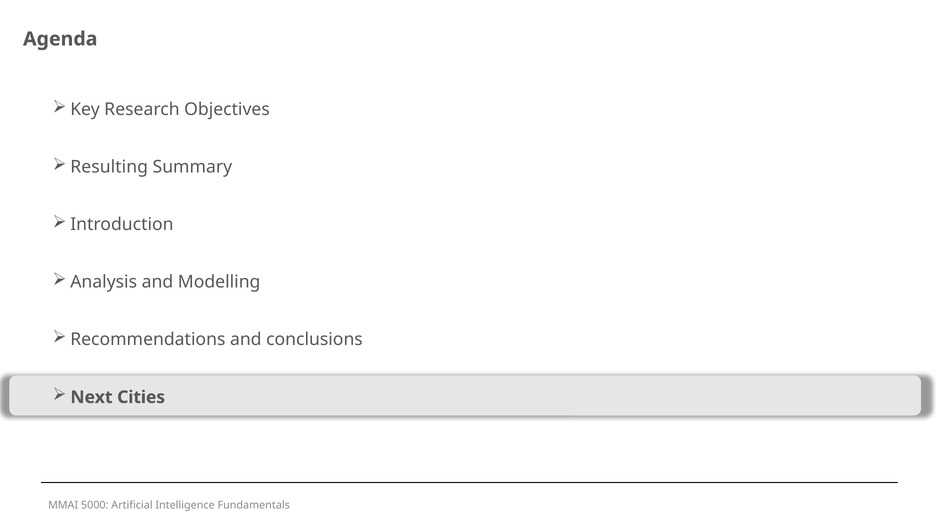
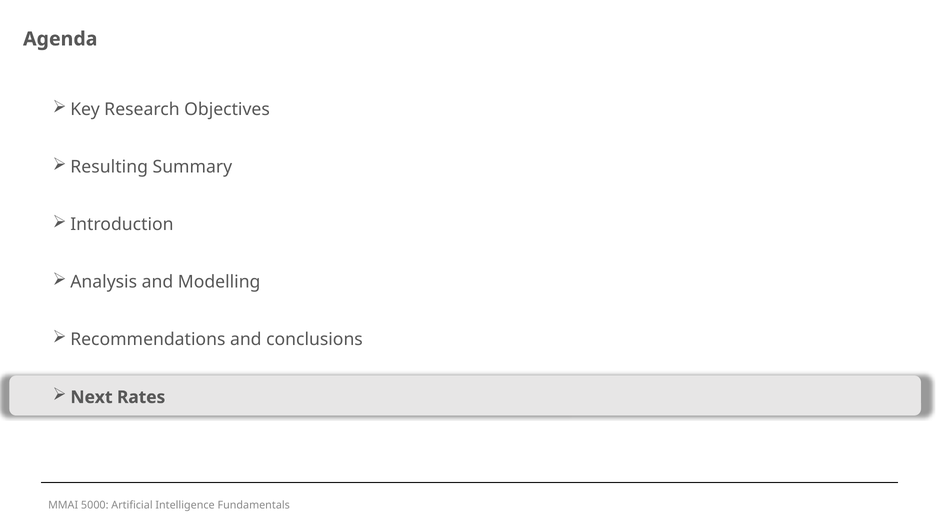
Cities: Cities -> Rates (141, 397)
